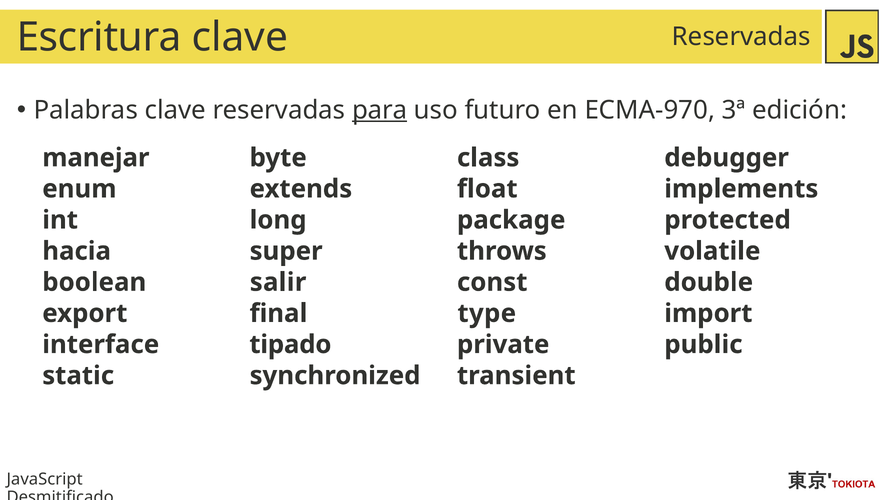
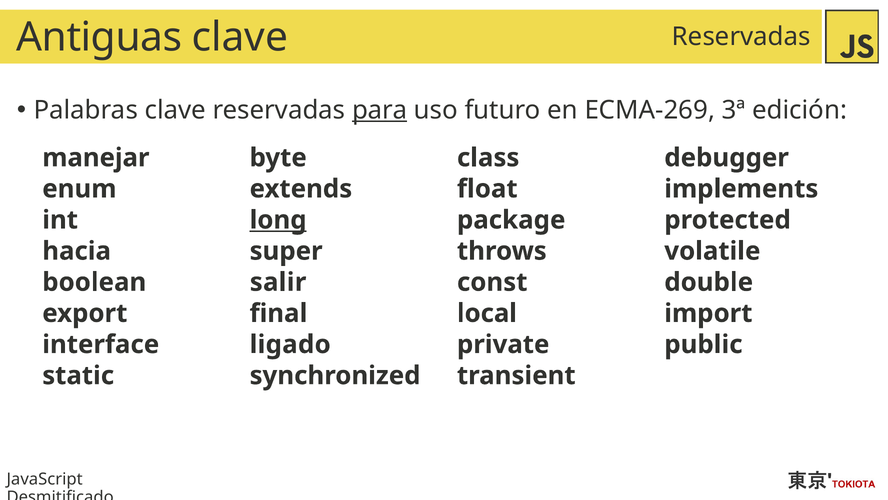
Escritura: Escritura -> Antiguas (99, 37)
ECMA-970: ECMA-970 -> ECMA-269 (650, 110)
long underline: none -> present (278, 220)
type: type -> local (487, 313)
tipado: tipado -> ligado (290, 344)
